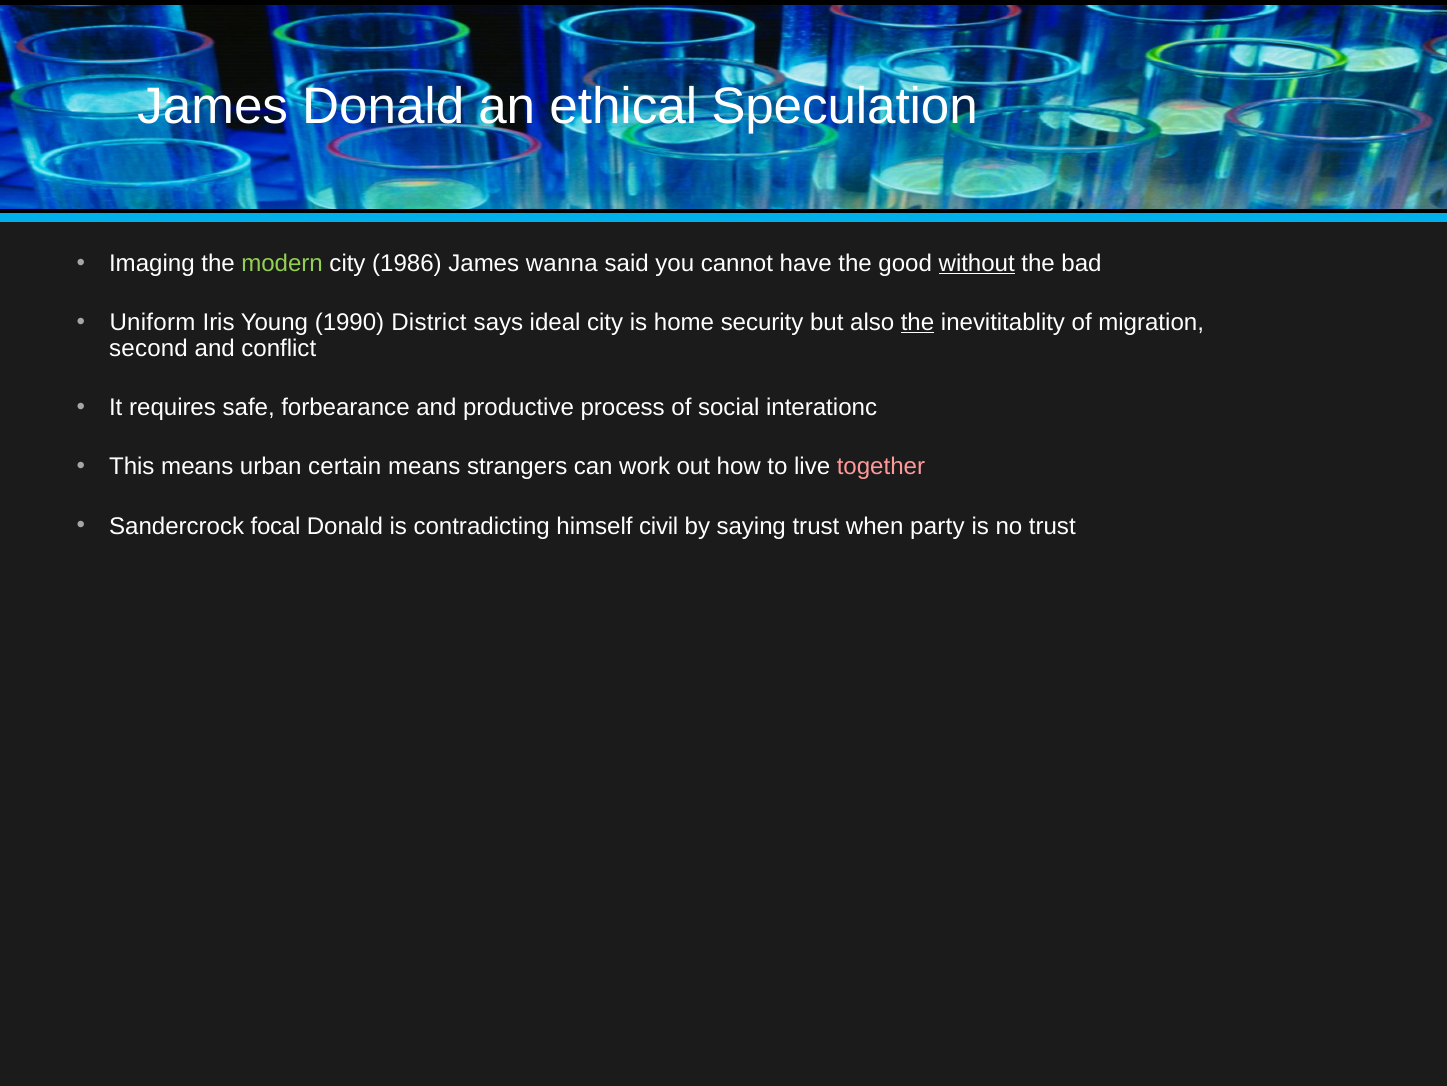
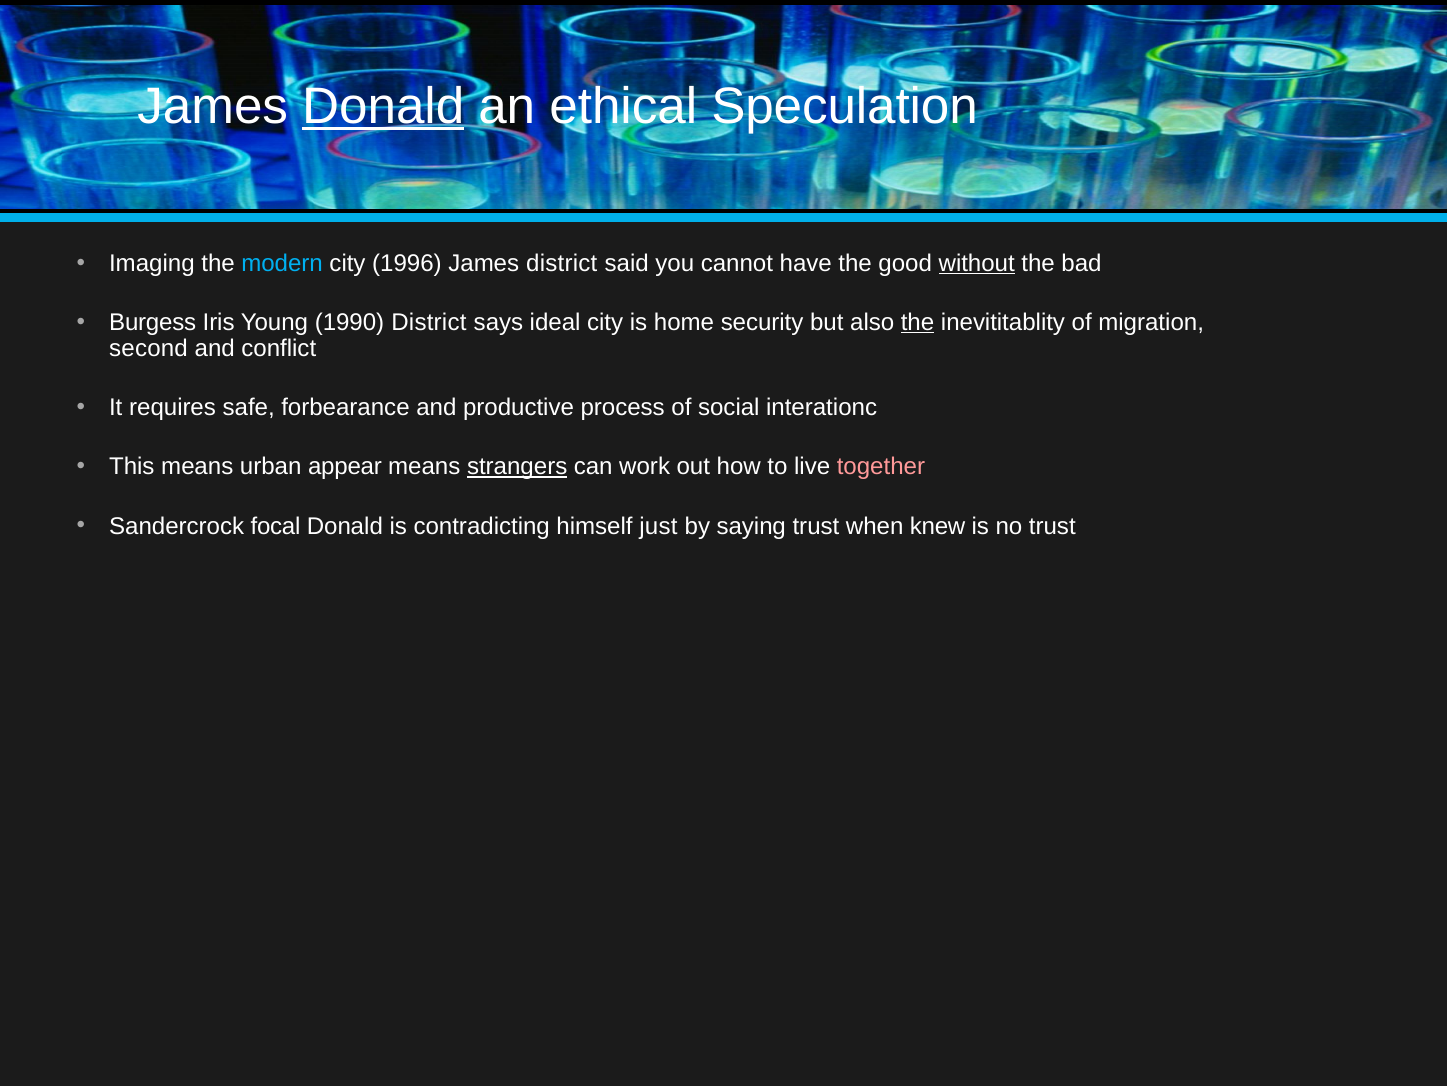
Donald underline: none -> present (383, 107)
modern colour: light green -> light blue (282, 263)
1986: 1986 -> 1996 (407, 263)
James wanna: wanna -> district (562, 263)
Uniform: Uniform -> Burgess (153, 322)
certain: certain -> appear (345, 467)
strangers underline: none -> present (517, 467)
civil: civil -> just (658, 526)
party: party -> knew (938, 526)
